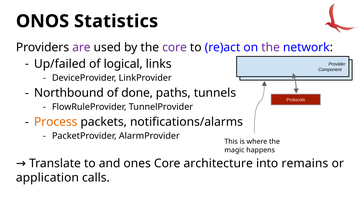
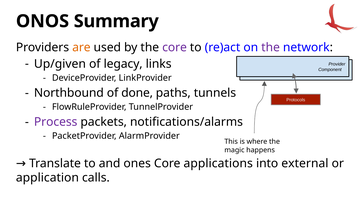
Statistics: Statistics -> Summary (116, 21)
are colour: purple -> orange (81, 47)
Up/failed: Up/failed -> Up/given (60, 64)
logical: logical -> legacy (123, 64)
Process colour: orange -> purple (56, 122)
architecture: architecture -> applications (218, 163)
remains: remains -> external (305, 163)
